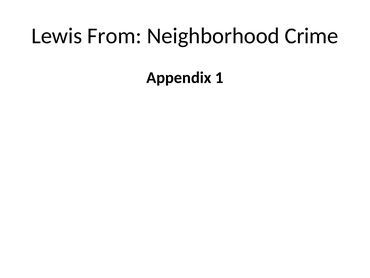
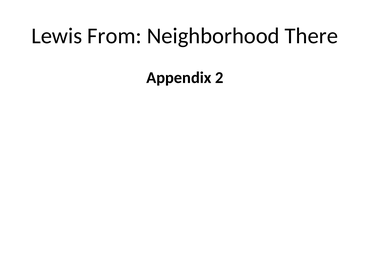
Crime: Crime -> There (311, 36)
1: 1 -> 2 (219, 78)
